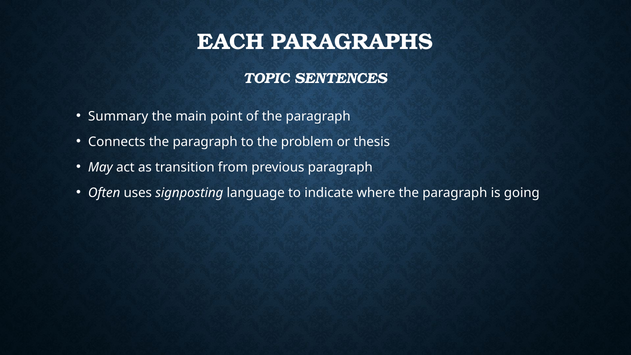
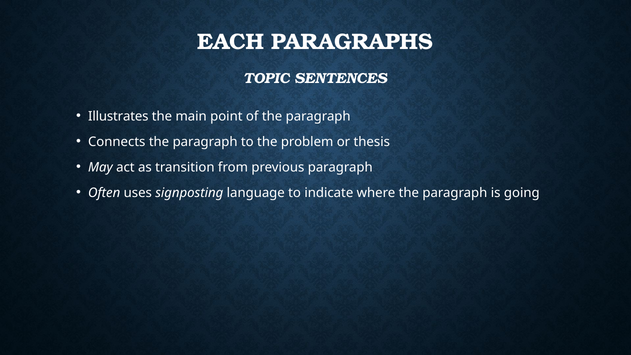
Summary: Summary -> Illustrates (118, 116)
